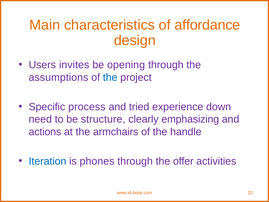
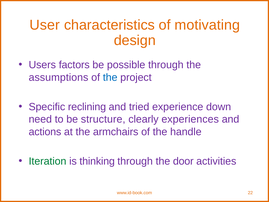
Main: Main -> User (45, 25)
affordance: affordance -> motivating (207, 25)
invites: invites -> factors (74, 65)
opening: opening -> possible (126, 65)
process: process -> reclining (87, 107)
emphasizing: emphasizing -> experiences (190, 119)
Iteration colour: blue -> green (48, 161)
phones: phones -> thinking (97, 161)
offer: offer -> door (183, 161)
